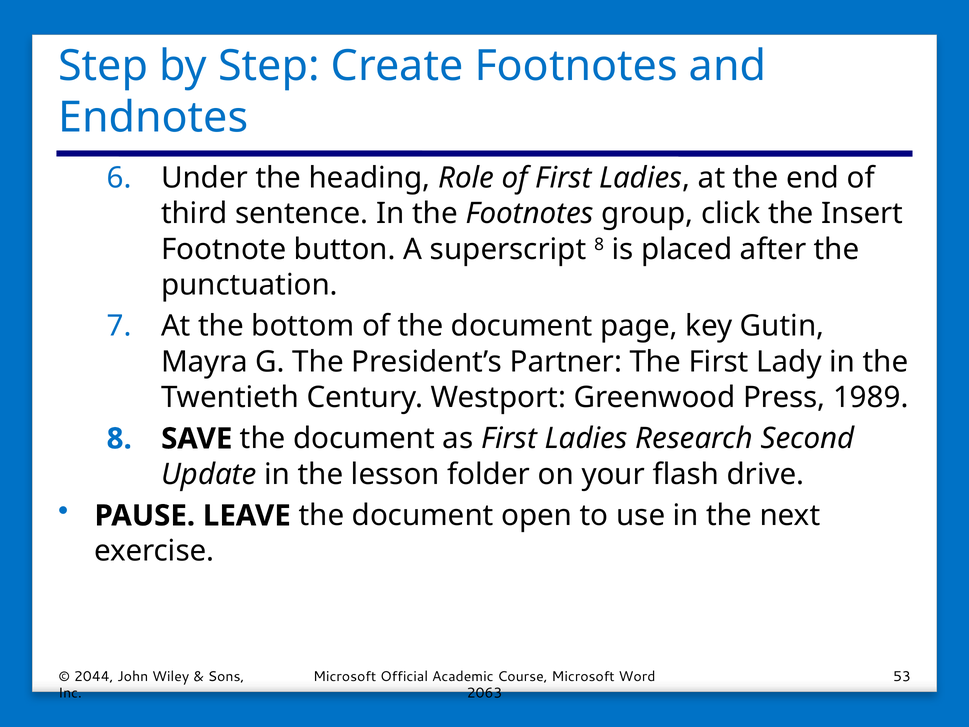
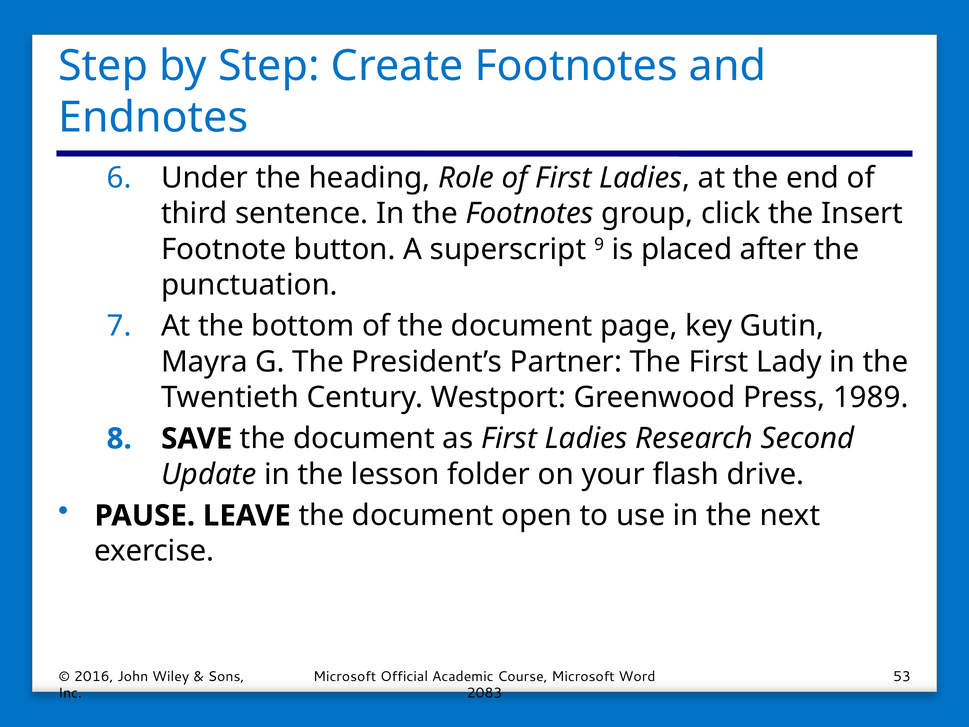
superscript 8: 8 -> 9 (599, 244)
2044: 2044 -> 2016 (94, 676)
2063: 2063 -> 2083 (485, 693)
